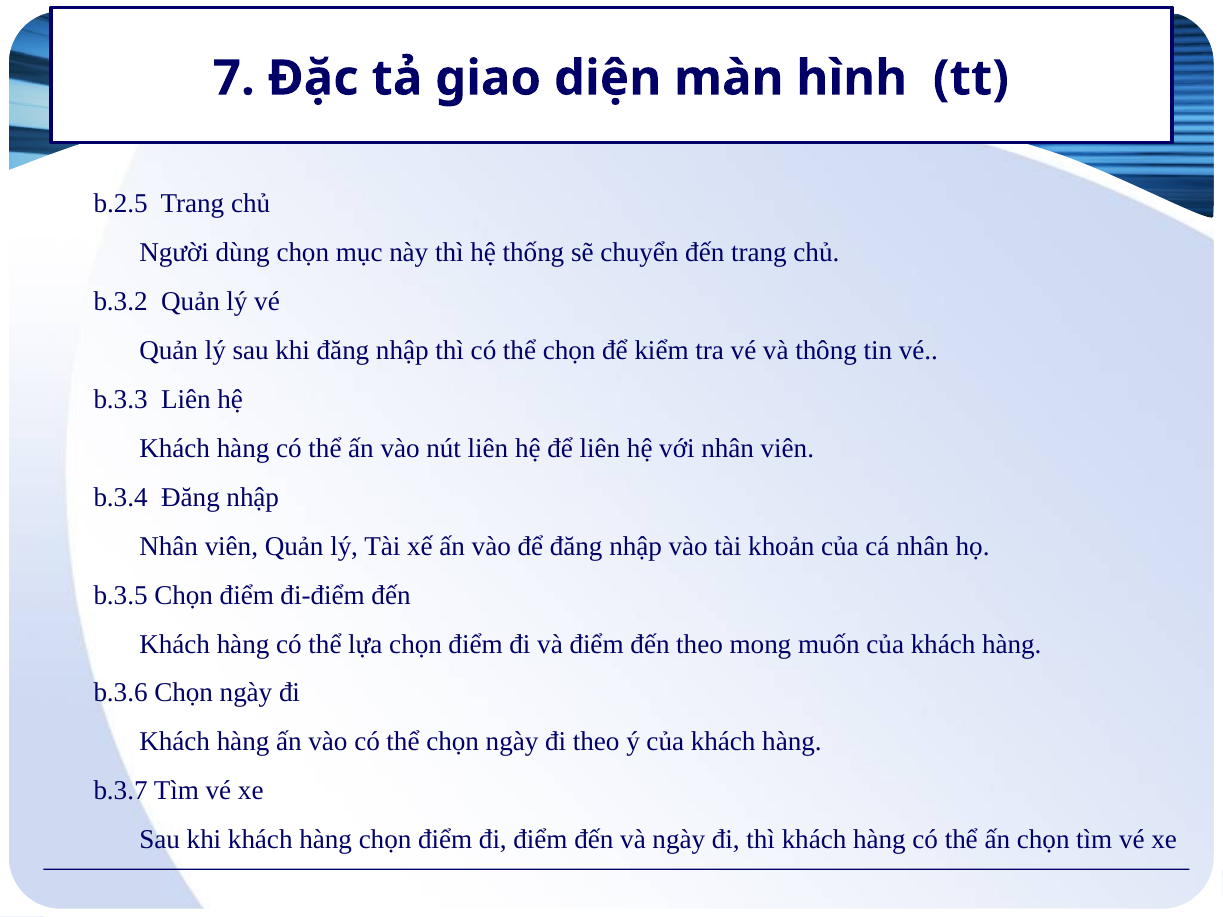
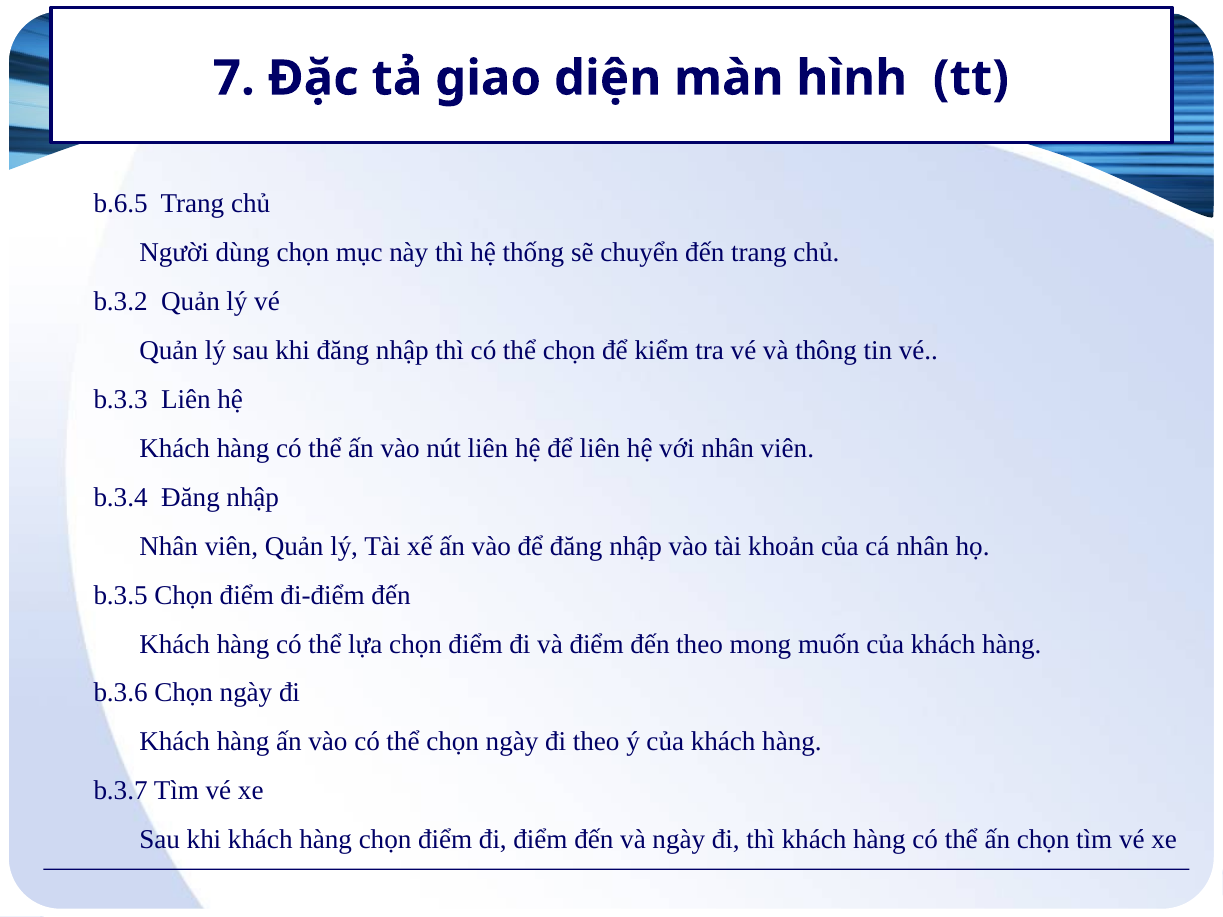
b.2.5: b.2.5 -> b.6.5 (121, 204)
